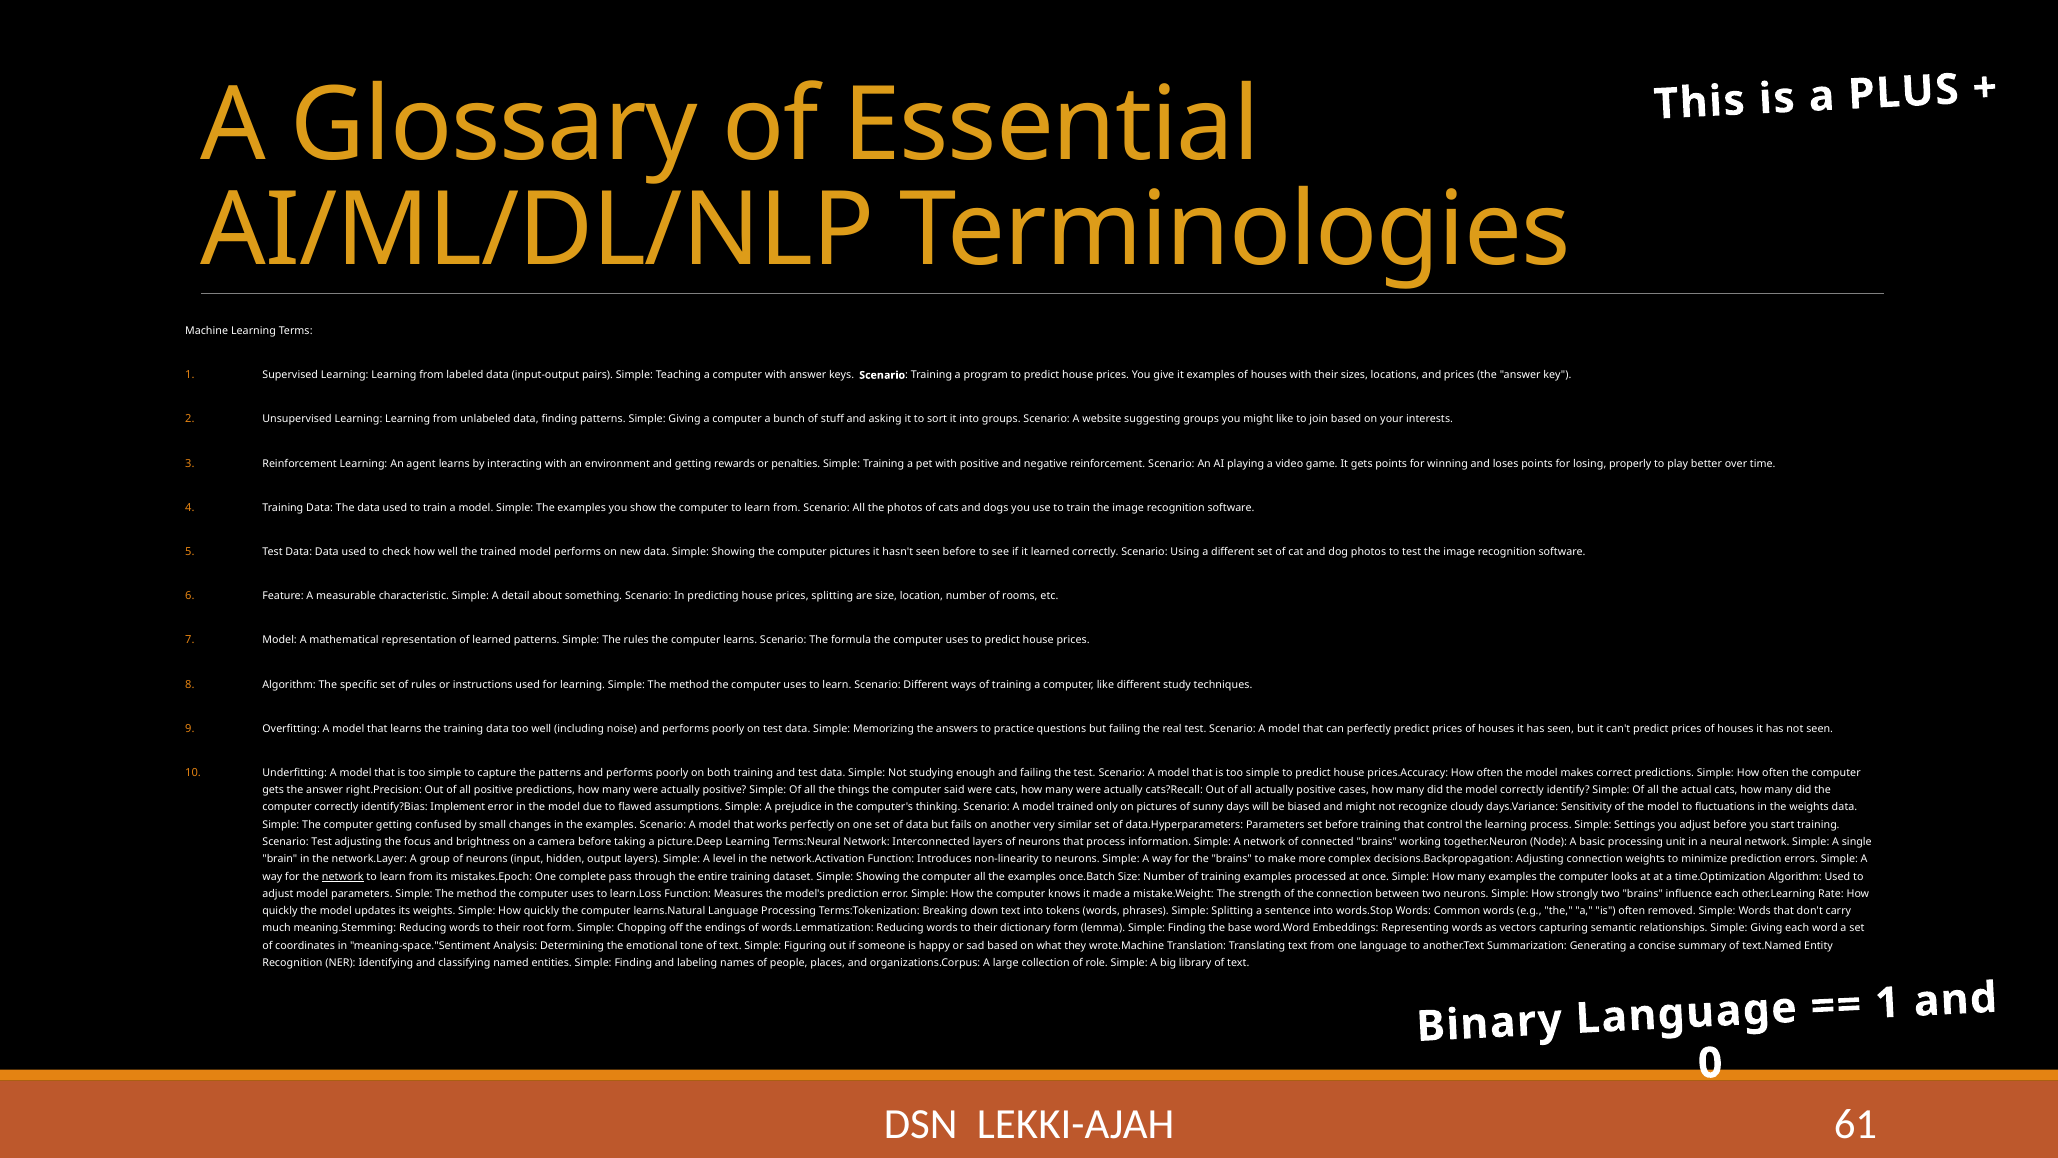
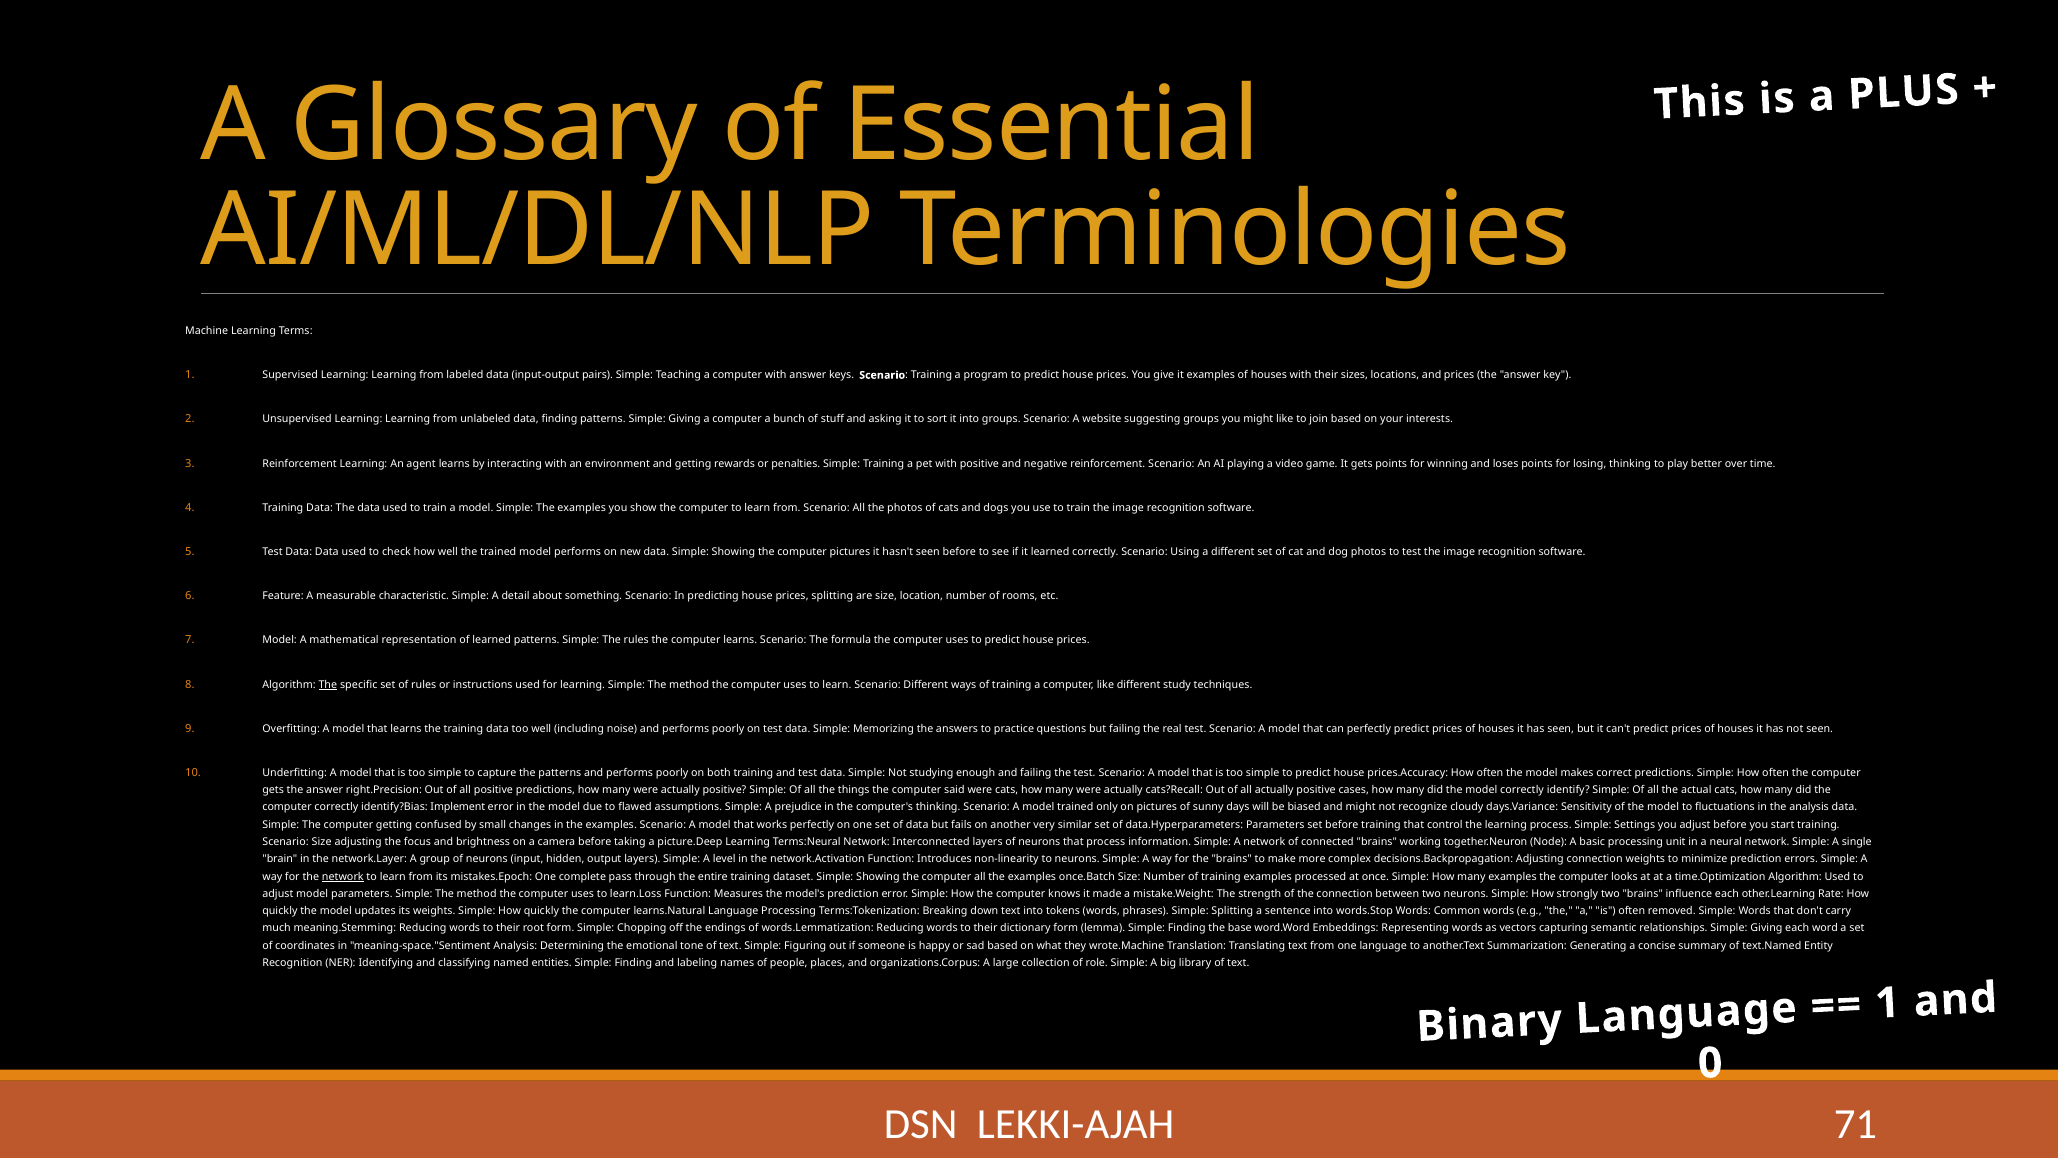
losing properly: properly -> thinking (1630, 463)
The underline: none -> present (328, 684)
the weights: weights -> analysis (1809, 807)
Scenario Test: Test -> Size (322, 842)
61: 61 -> 71 (1855, 1124)
